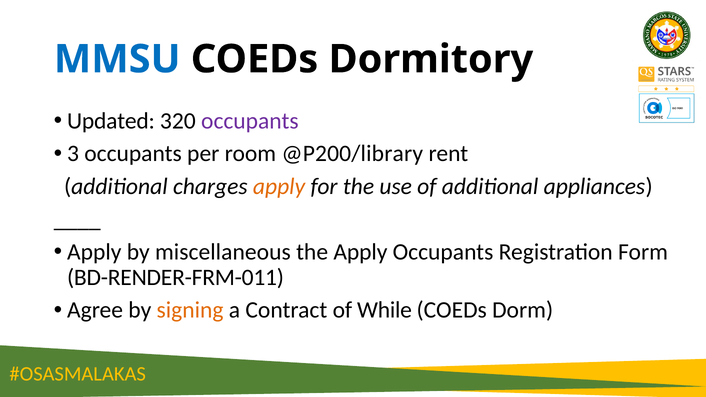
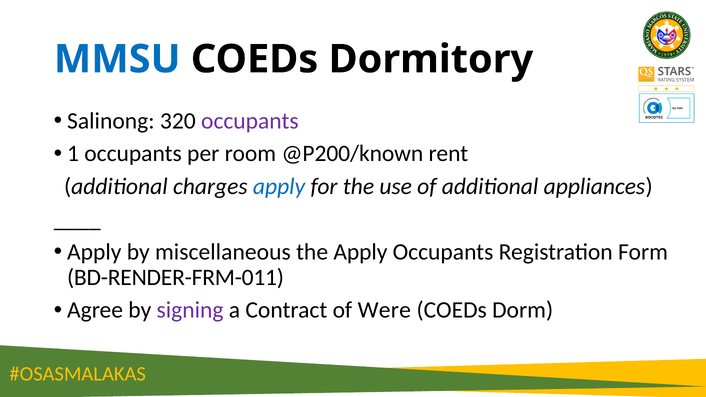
Updated: Updated -> Salinong (111, 121)
3: 3 -> 1 (73, 154)
@P200/library: @P200/library -> @P200/known (352, 154)
apply colour: orange -> blue (279, 187)
signing colour: orange -> purple (190, 310)
While: While -> Were (384, 310)
